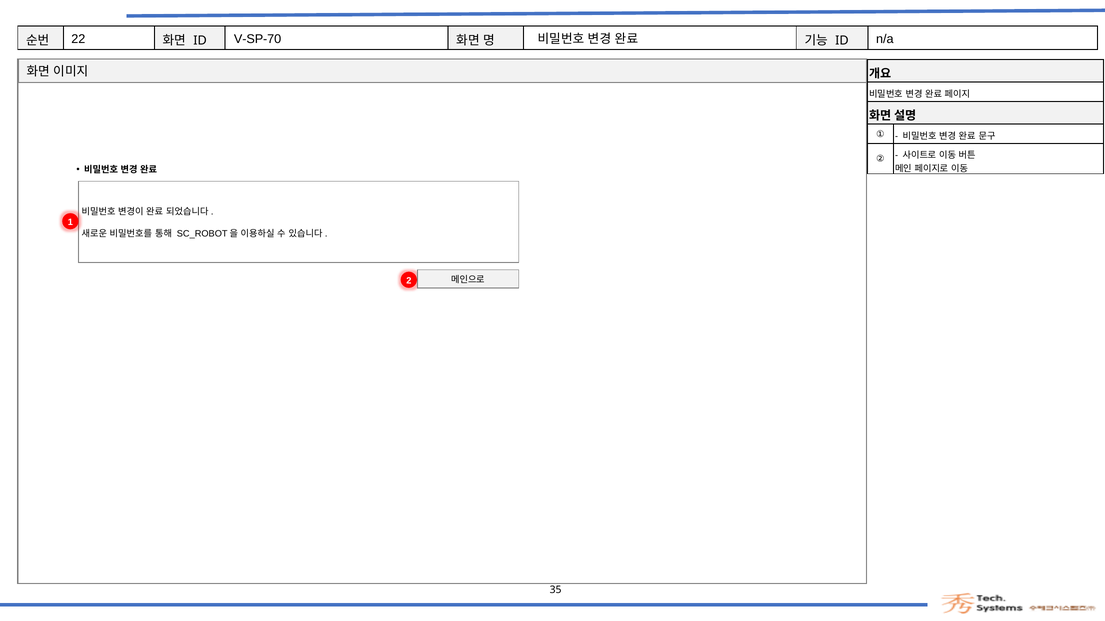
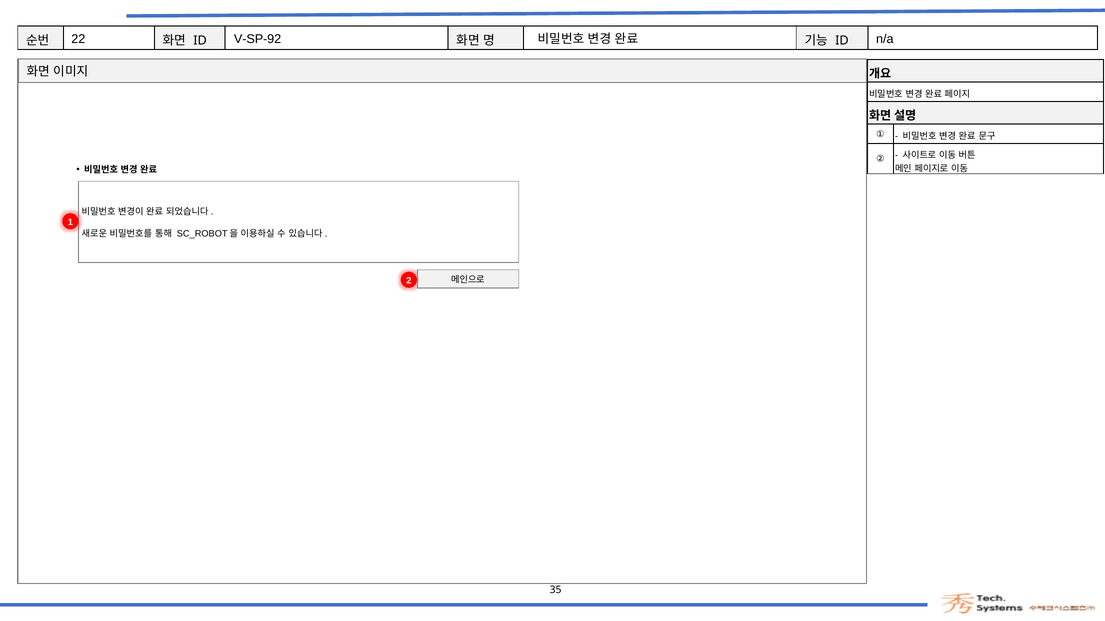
V-SP-70: V-SP-70 -> V-SP-92 (258, 39)
